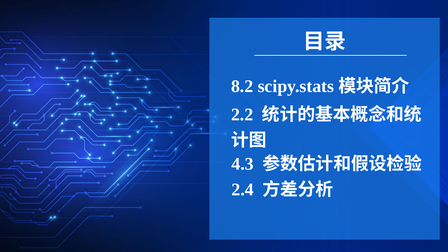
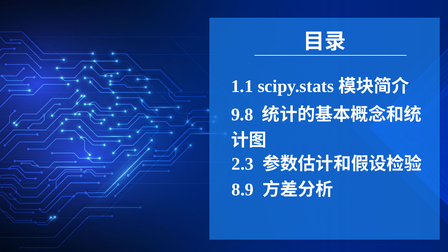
8.2: 8.2 -> 1.1 (242, 86)
2.2: 2.2 -> 9.8 (242, 115)
4.3: 4.3 -> 2.3 (243, 164)
2.4: 2.4 -> 8.9 (243, 190)
